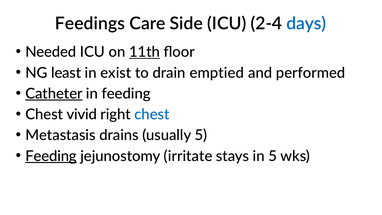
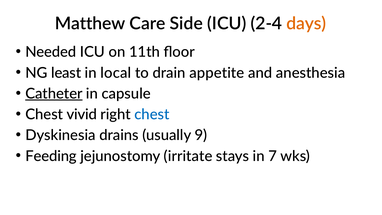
Feedings: Feedings -> Matthew (90, 24)
days colour: blue -> orange (306, 24)
11th underline: present -> none (145, 52)
exist: exist -> local (116, 73)
emptied: emptied -> appetite (217, 73)
performed: performed -> anesthesia (311, 73)
in feeding: feeding -> capsule (126, 94)
Metastasis: Metastasis -> Dyskinesia (60, 135)
usually 5: 5 -> 9 (201, 135)
Feeding underline: present -> none (51, 156)
in 5: 5 -> 7 (273, 156)
